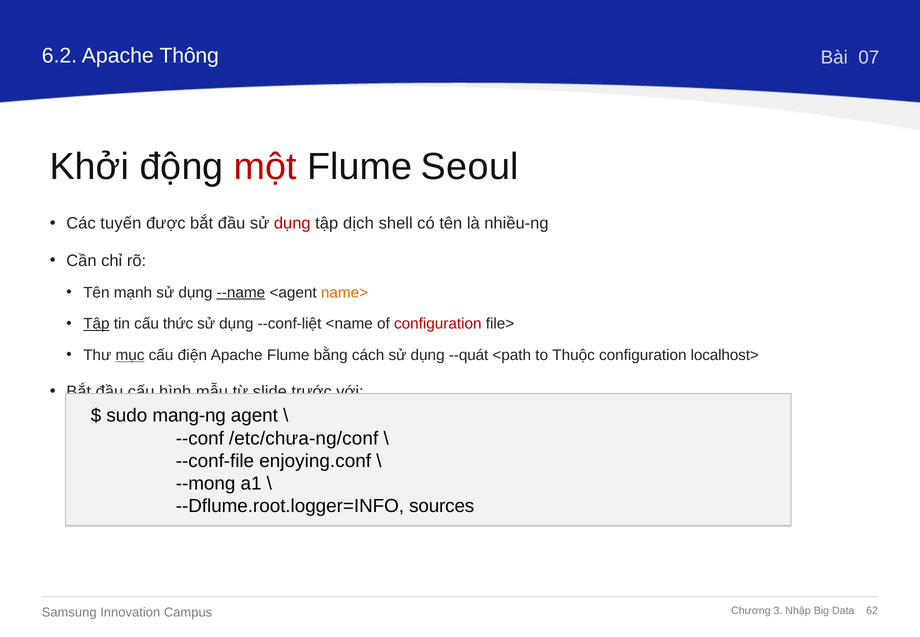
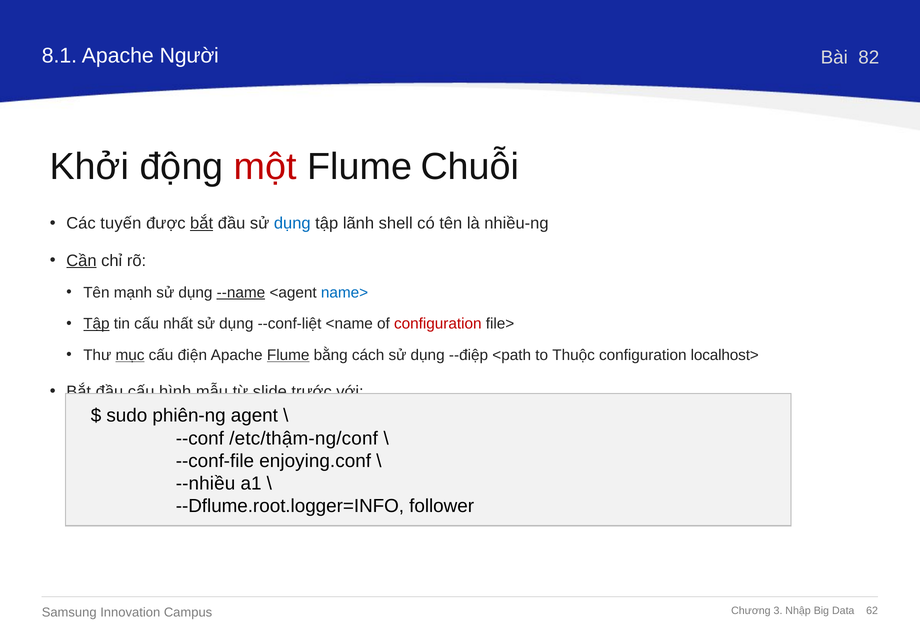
6.2: 6.2 -> 8.1 (59, 56)
Thông: Thông -> Người (189, 56)
07: 07 -> 82 (869, 57)
Seoul: Seoul -> Chuỗi (470, 167)
bắt underline: none -> present (202, 223)
dụng colour: red -> blue (292, 223)
dịch: dịch -> lãnh (359, 223)
Cần underline: none -> present (81, 261)
name> colour: orange -> blue (345, 292)
thức: thức -> nhất (178, 324)
Flume underline: none -> present (288, 355)
--quát: --quát -> --điệp (469, 355)
mang-ng: mang-ng -> phiên-ng (189, 416)
/etc/chưa-ng/conf: /etc/chưa-ng/conf -> /etc/thậm-ng/conf (304, 438)
--mong: --mong -> --nhiều (206, 484)
sources: sources -> follower (442, 506)
